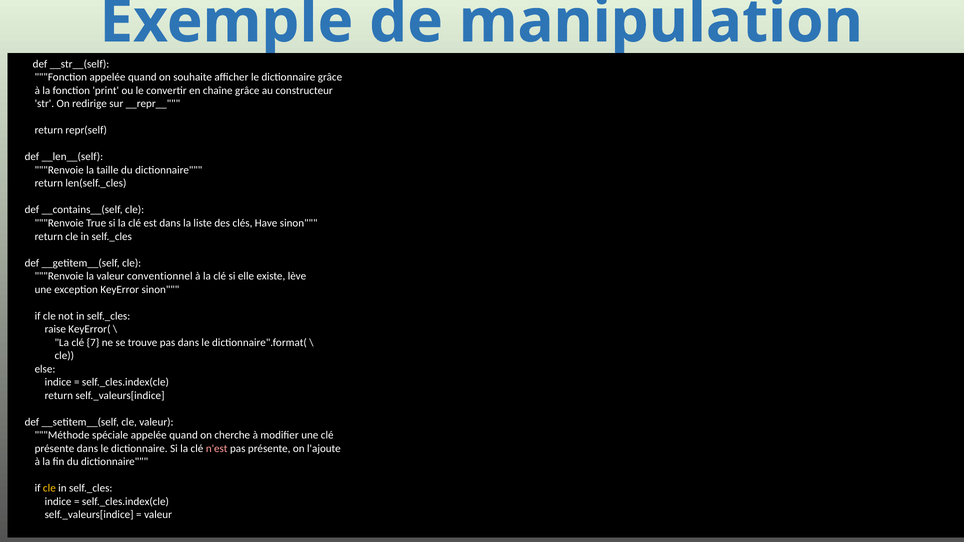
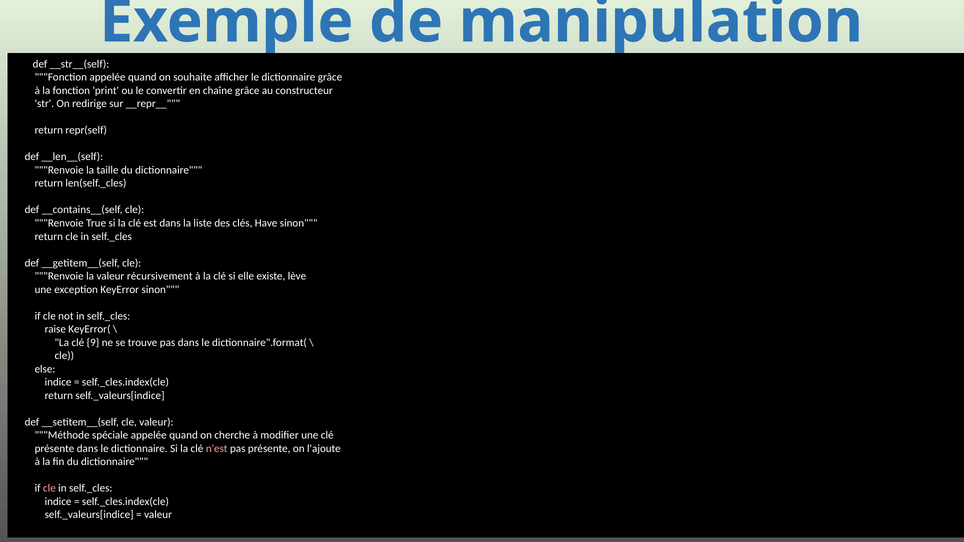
conventionnel: conventionnel -> récursivement (160, 276)
7: 7 -> 9 (93, 343)
cle colour: yellow -> pink (49, 489)
